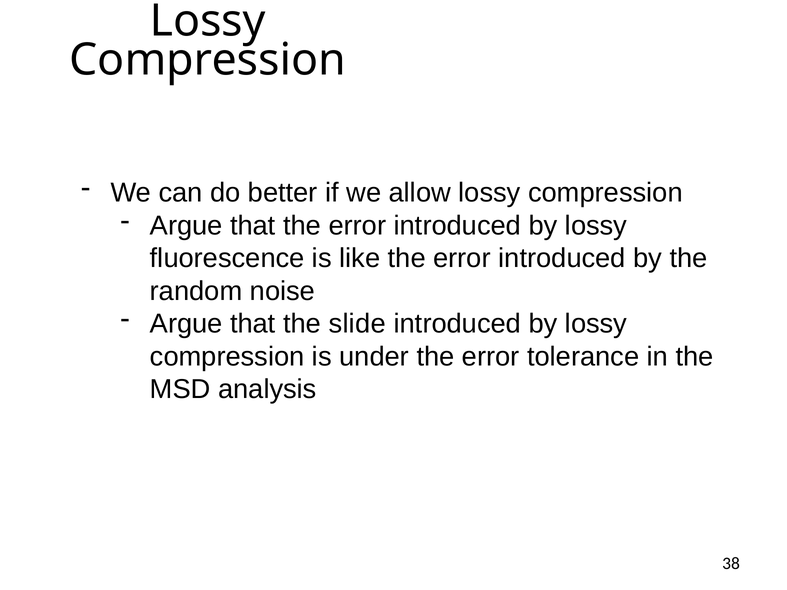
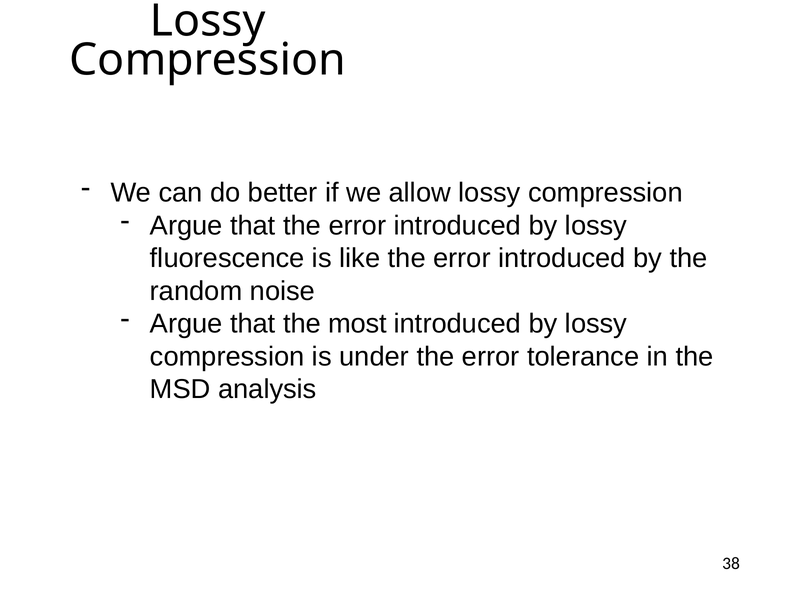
slide: slide -> most (358, 324)
